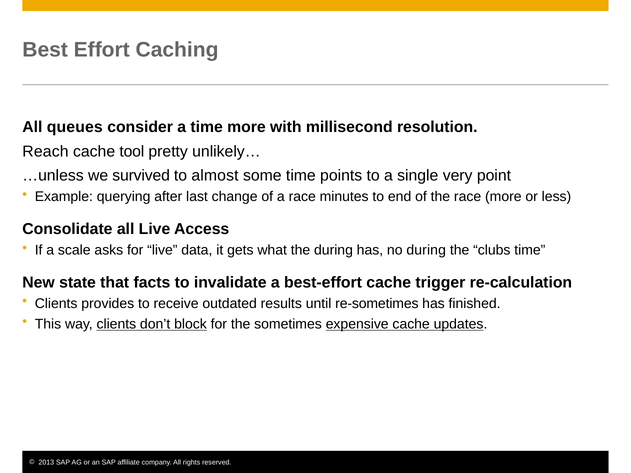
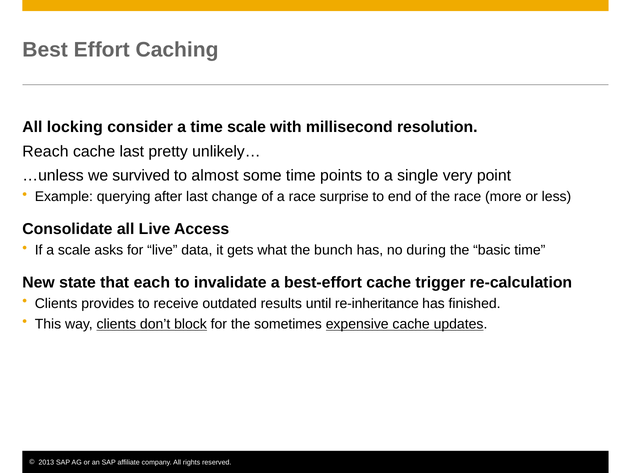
queues: queues -> locking (75, 127)
time more: more -> scale (247, 127)
cache tool: tool -> last (132, 151)
minutes: minutes -> surprise (344, 197)
the during: during -> bunch (333, 250)
clubs: clubs -> basic (492, 250)
facts: facts -> each (152, 283)
re-sometimes: re-sometimes -> re-inheritance (377, 304)
